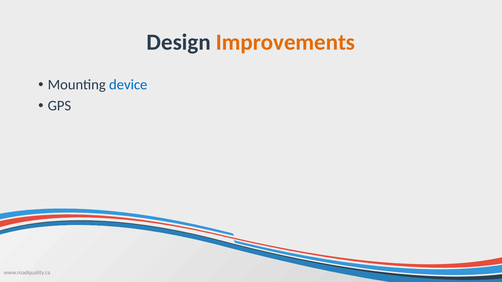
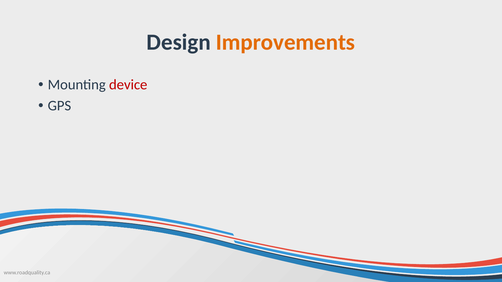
device colour: blue -> red (128, 85)
